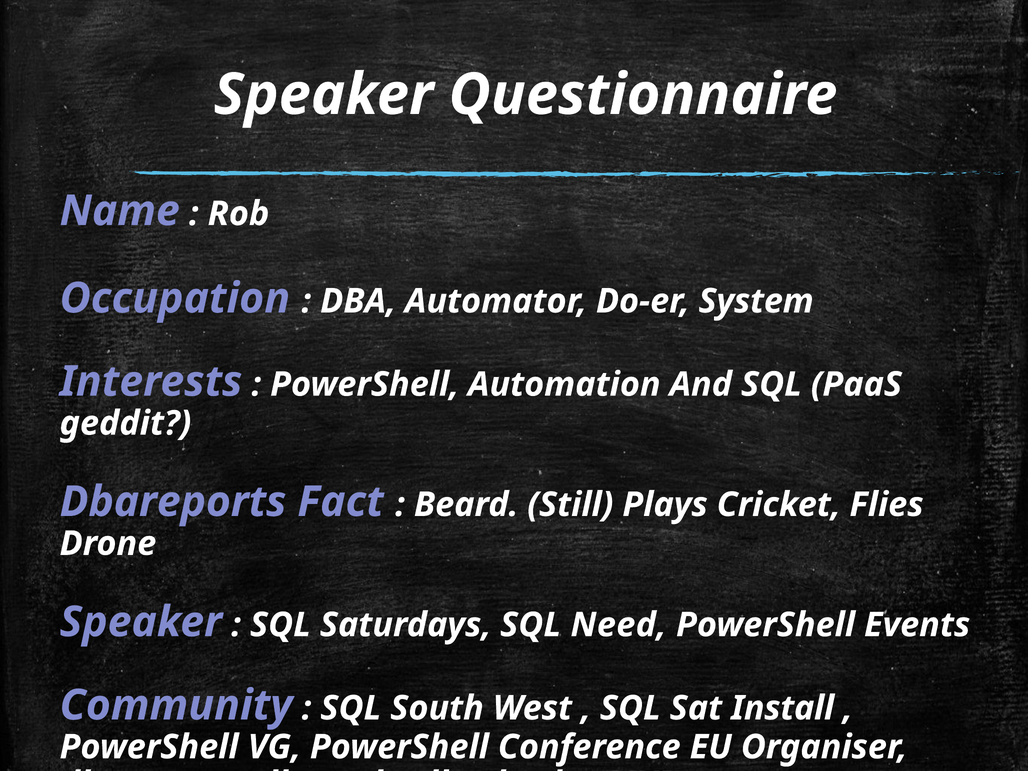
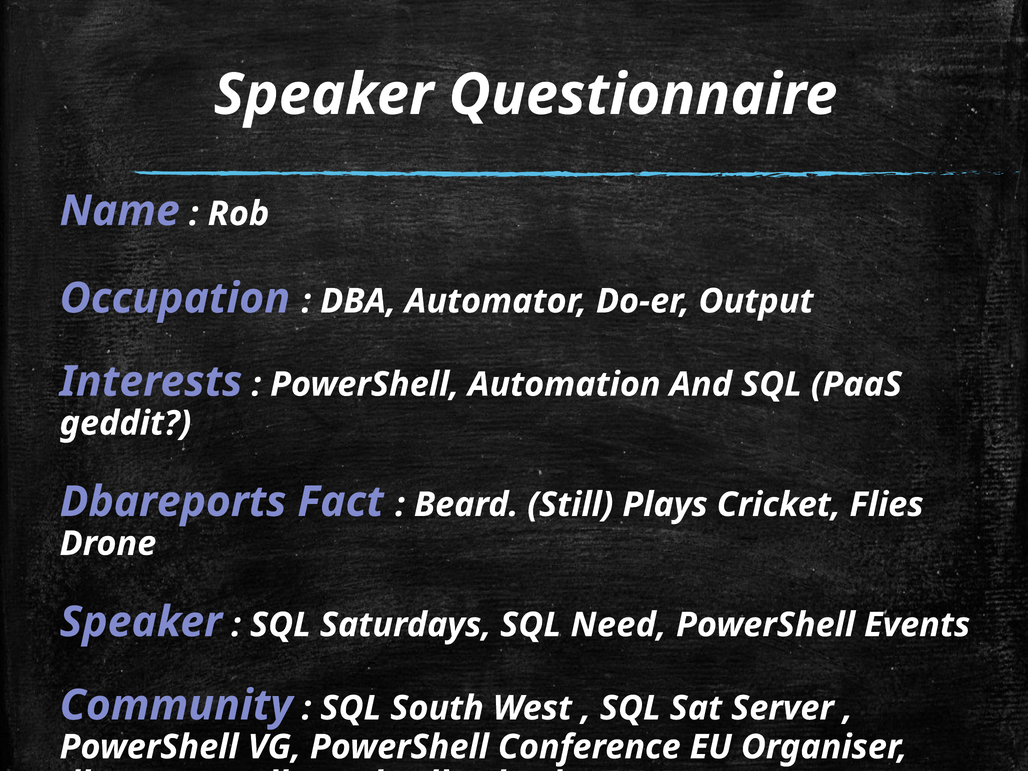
System: System -> Output (756, 301)
Install: Install -> Server (782, 708)
